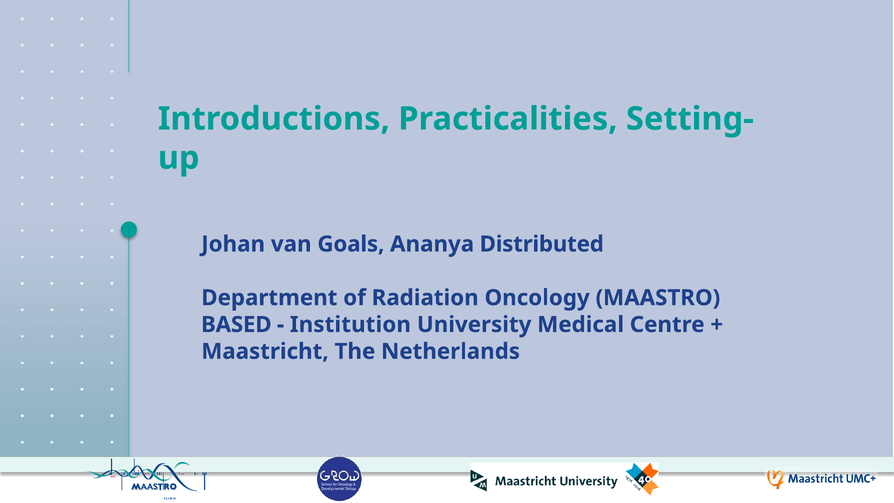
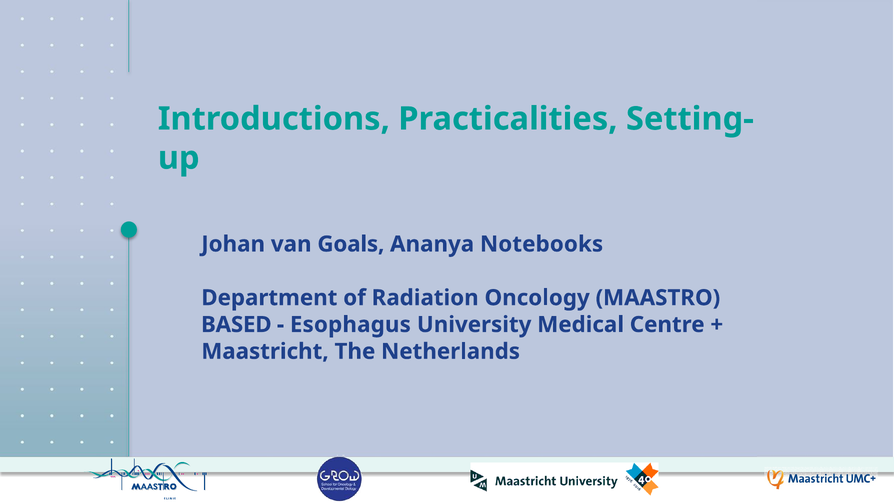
Distributed: Distributed -> Notebooks (542, 244)
Institution: Institution -> Esophagus (350, 325)
